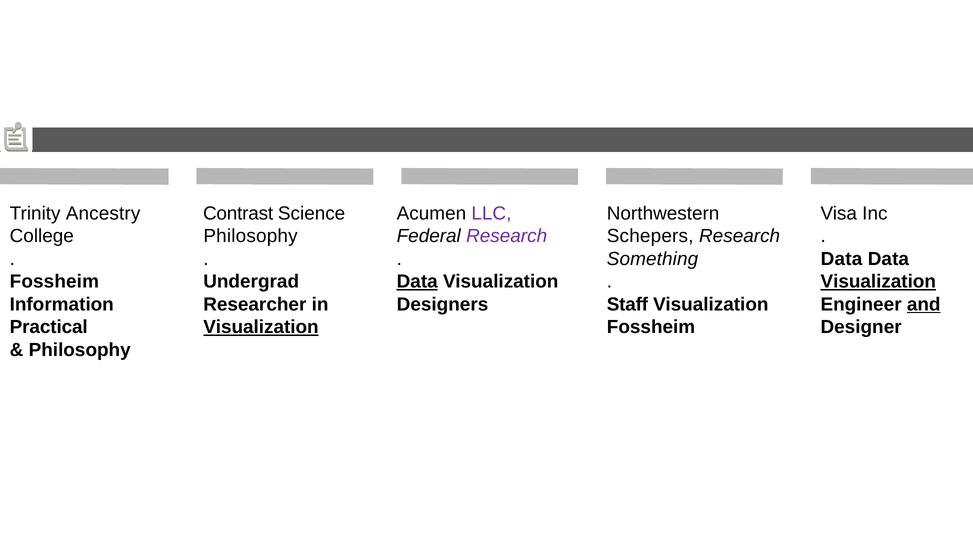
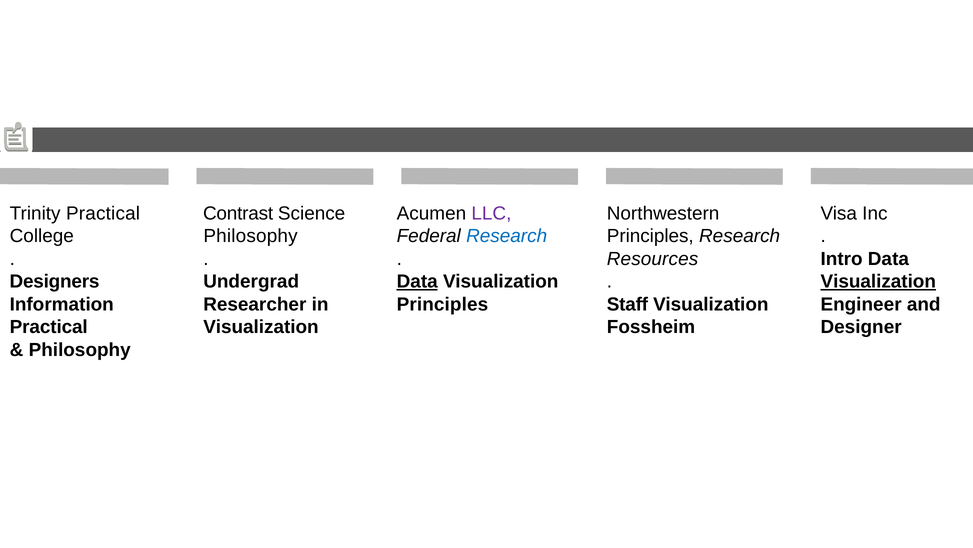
Trinity Ancestry: Ancestry -> Practical (103, 213)
Research colour: purple -> blue (507, 236)
Schepers: Schepers -> Principles (650, 236)
Something: Something -> Resources (653, 259)
Data: Data -> Intro (842, 259)
Fossheim: Fossheim -> Designers (55, 281)
Designers: Designers -> Principles (442, 304)
and underline: present -> none (924, 304)
Visualization underline: present -> none (261, 327)
